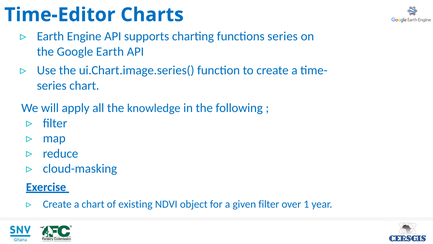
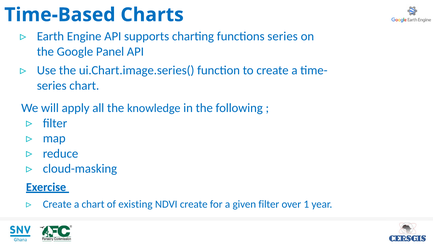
Time-Editor: Time-Editor -> Time-Based (60, 15)
Google Earth: Earth -> Panel (110, 52)
NDVI object: object -> create (194, 204)
